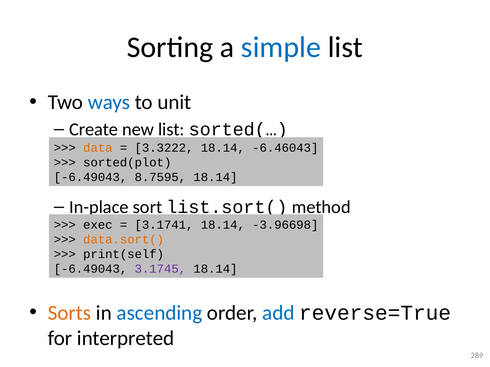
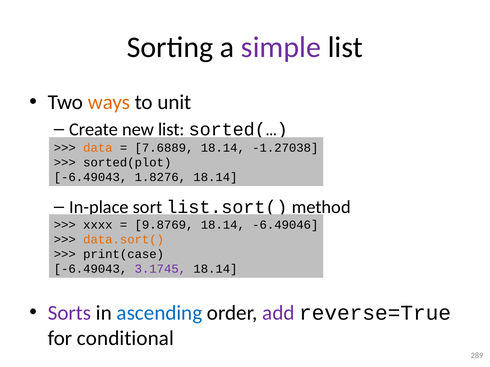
simple colour: blue -> purple (281, 47)
ways colour: blue -> orange (109, 102)
3.3222: 3.3222 -> 7.6889 (164, 148)
-6.46043: -6.46043 -> -1.27038 (285, 148)
8.7595: 8.7595 -> 1.8276 (160, 177)
exec: exec -> xxxx (98, 225)
3.1741: 3.1741 -> 9.8769 (164, 225)
-3.96698: -3.96698 -> -6.49046 (285, 225)
print(self: print(self -> print(case (124, 255)
Sorts colour: orange -> purple (69, 313)
add colour: blue -> purple (278, 313)
interpreted: interpreted -> conditional (125, 339)
